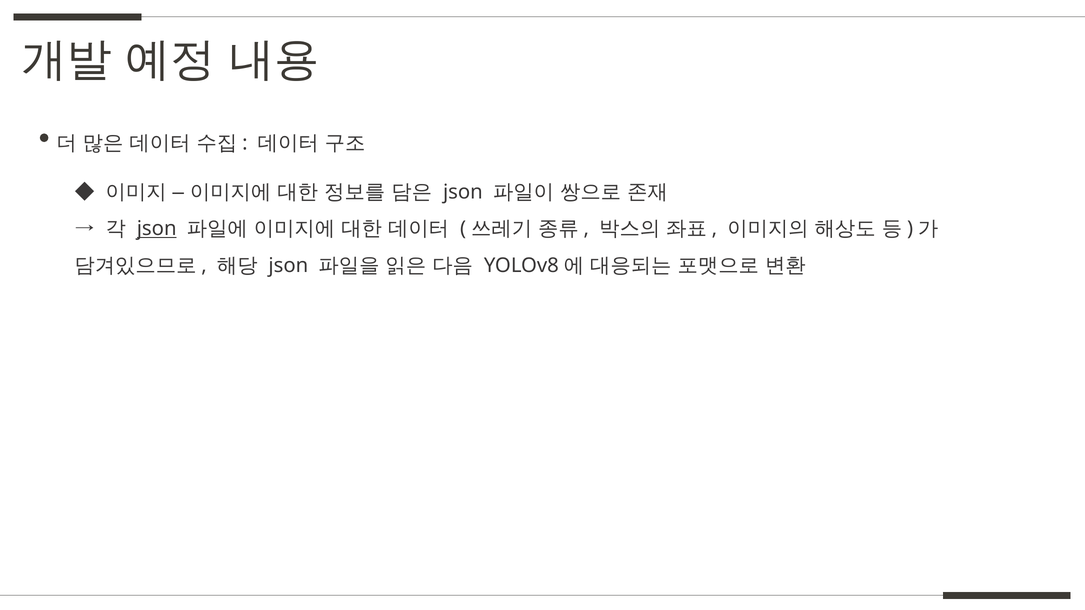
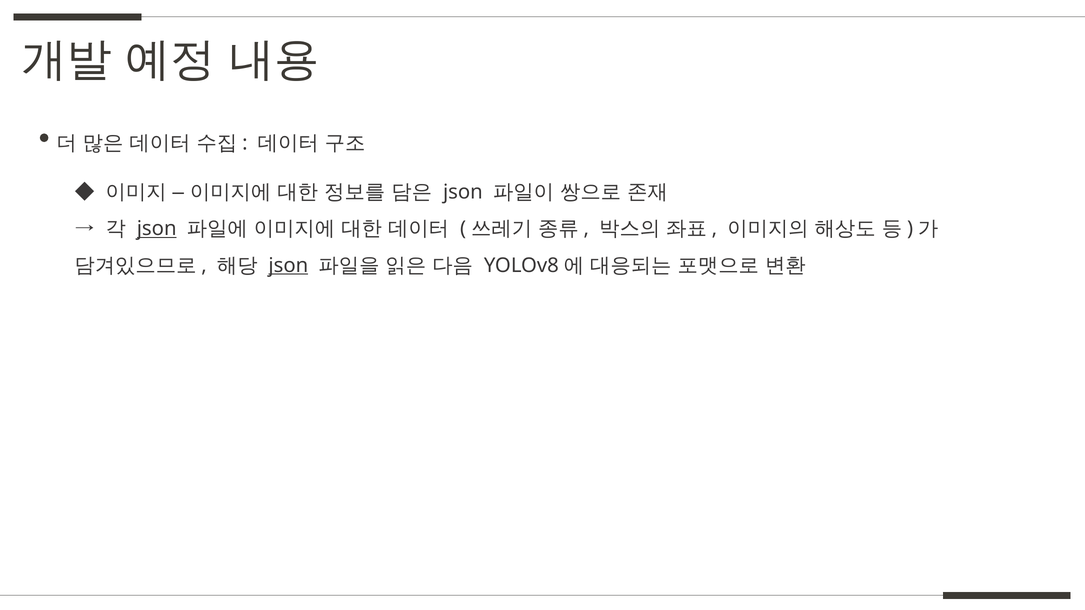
json underline: none -> present (288, 265)
